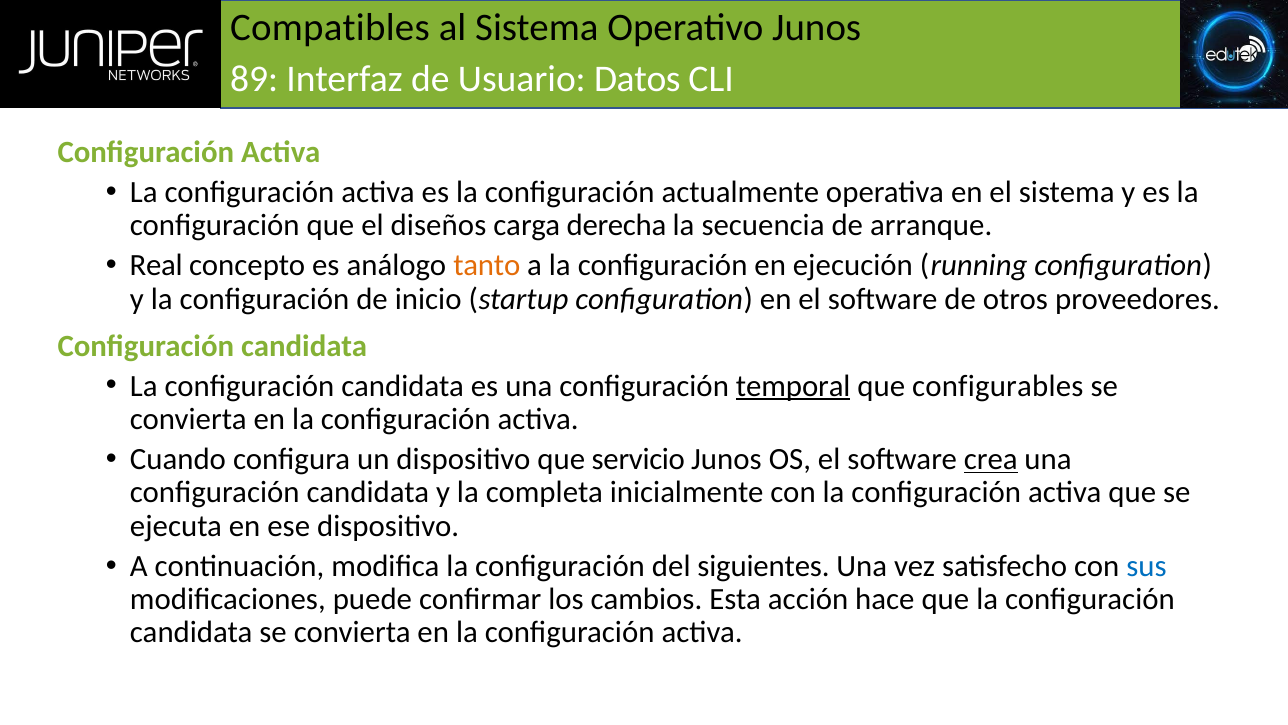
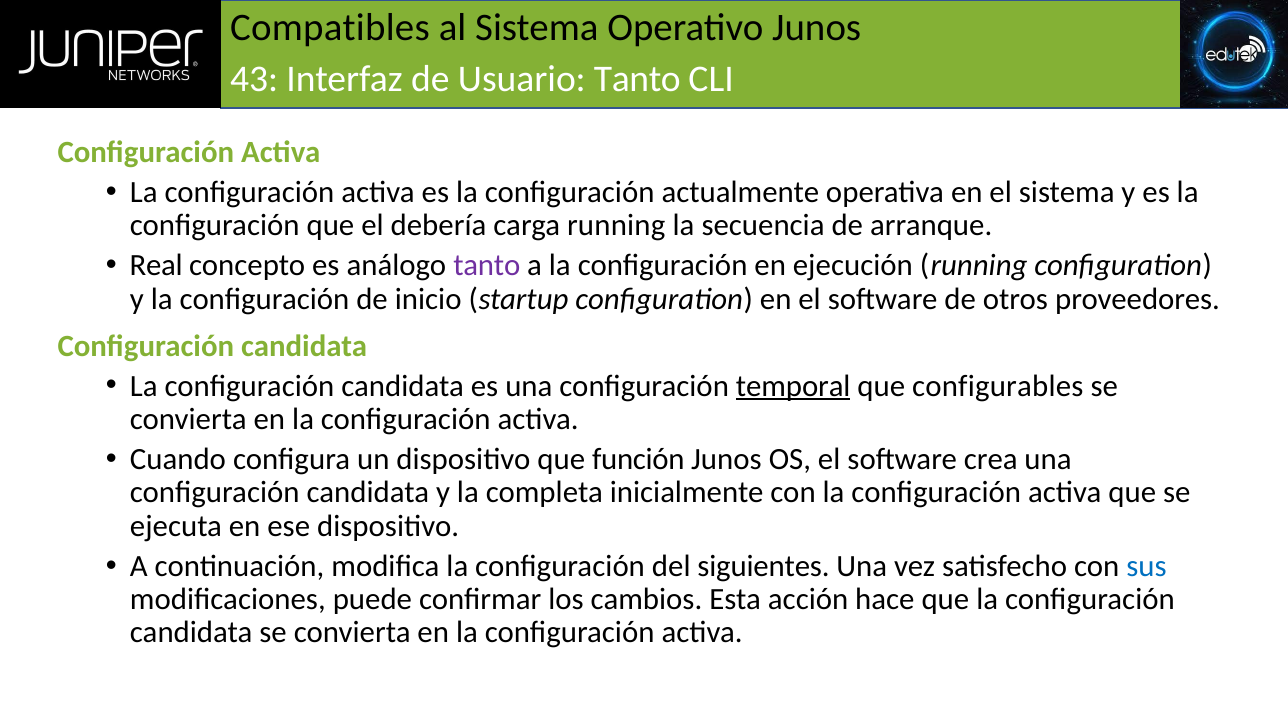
89: 89 -> 43 (254, 79)
Usuario Datos: Datos -> Tanto (637, 79)
diseños: diseños -> debería (439, 226)
carga derecha: derecha -> running (616, 226)
tanto colour: orange -> purple (487, 266)
servicio: servicio -> función (638, 459)
crea underline: present -> none (991, 459)
